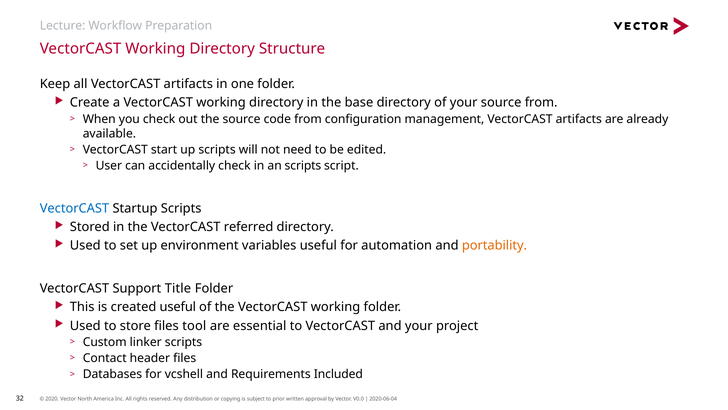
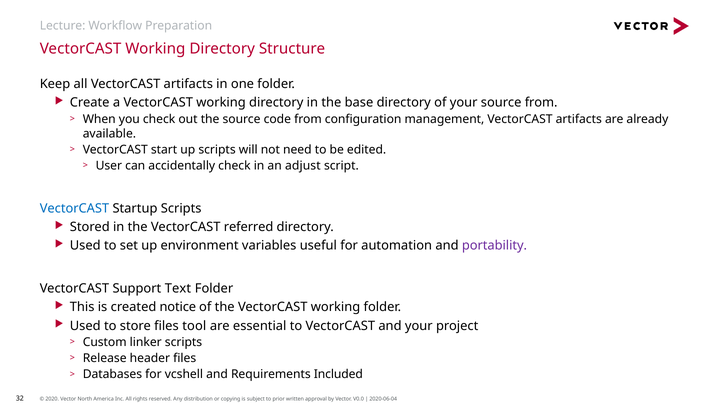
an scripts: scripts -> adjust (303, 166)
portability colour: orange -> purple (494, 245)
Title: Title -> Text (178, 288)
created useful: useful -> notice (178, 307)
Contact: Contact -> Release (105, 358)
